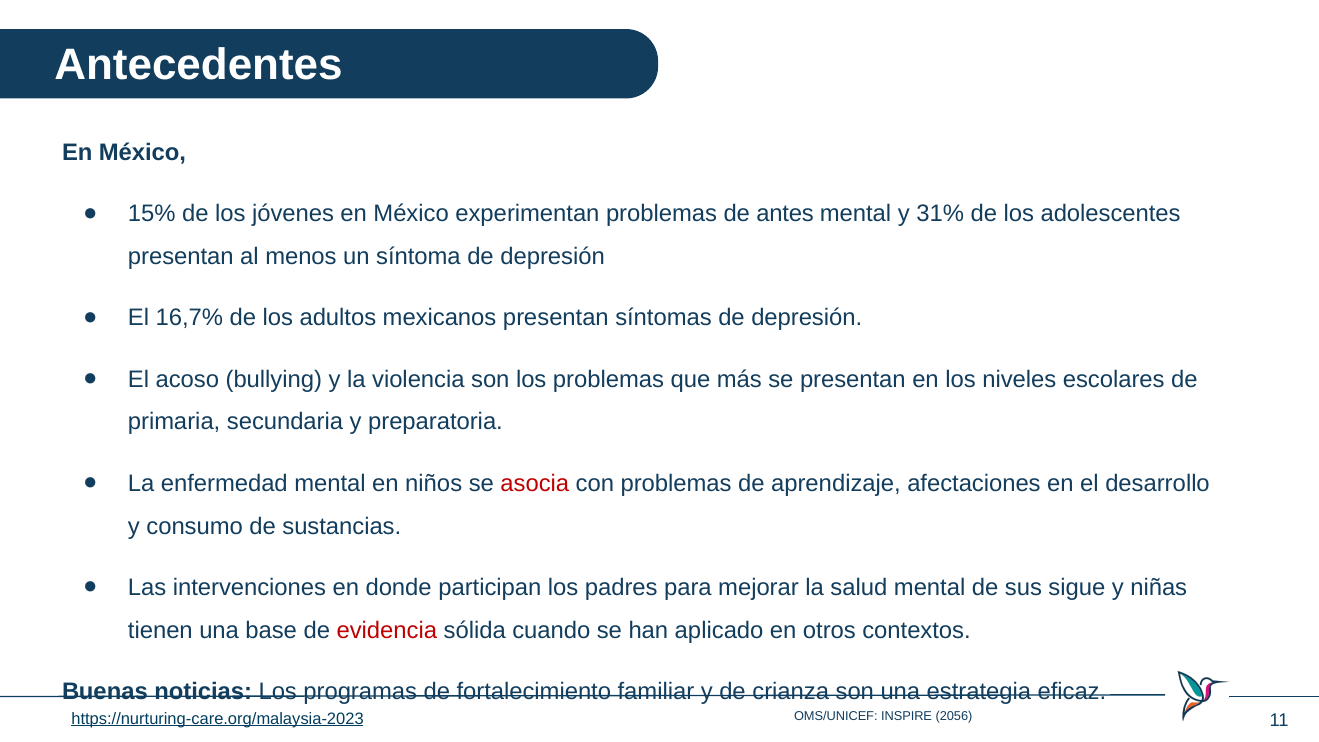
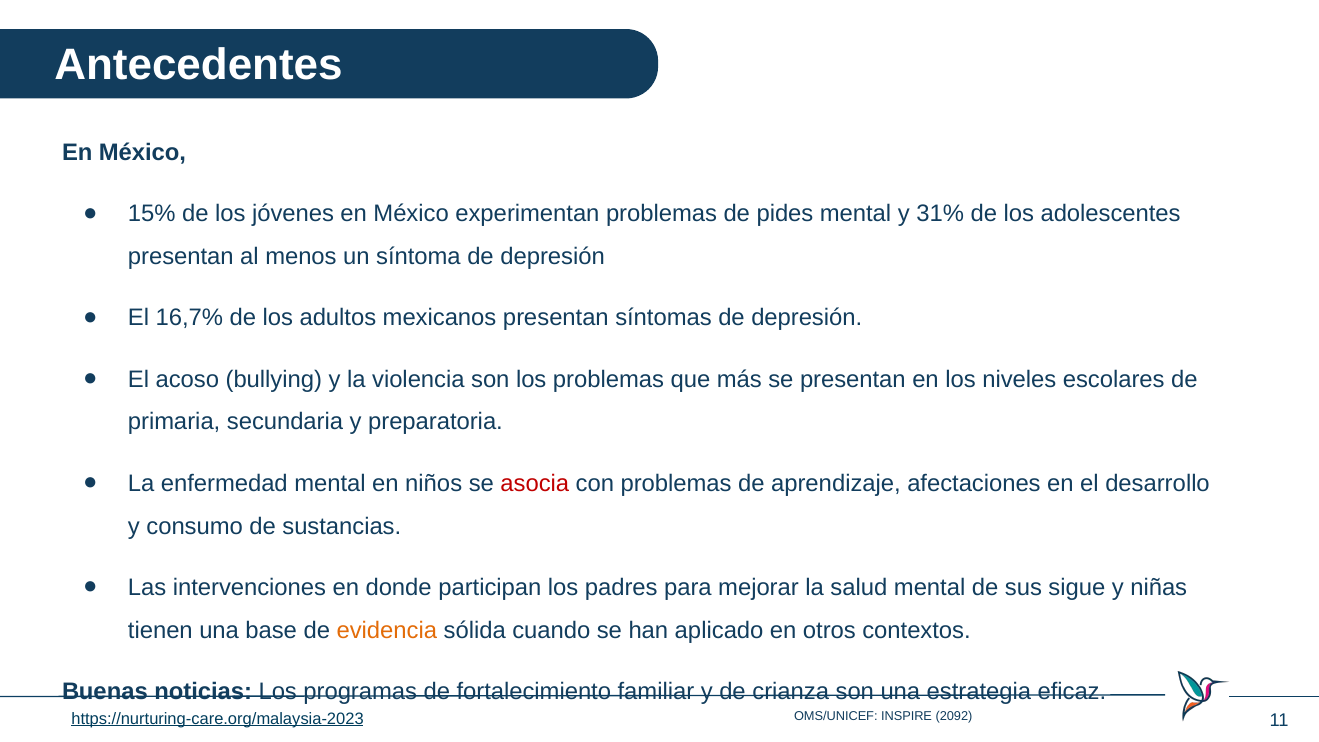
antes: antes -> pides (785, 214)
evidencia colour: red -> orange (387, 630)
2056: 2056 -> 2092 (954, 716)
